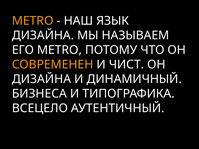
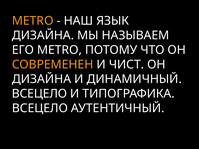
БИЗНЕСА: БИЗНЕСА -> ВСЕЦЕЛО (39, 94)
